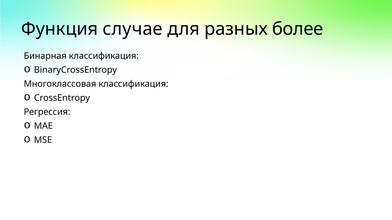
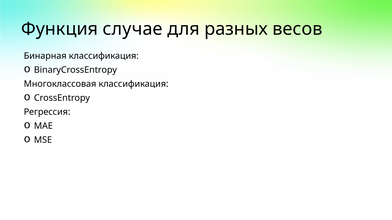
более: более -> весов (298, 29)
